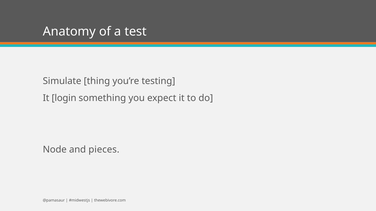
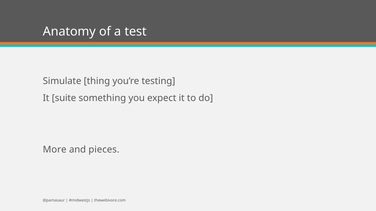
login: login -> suite (64, 98)
Node: Node -> More (55, 150)
